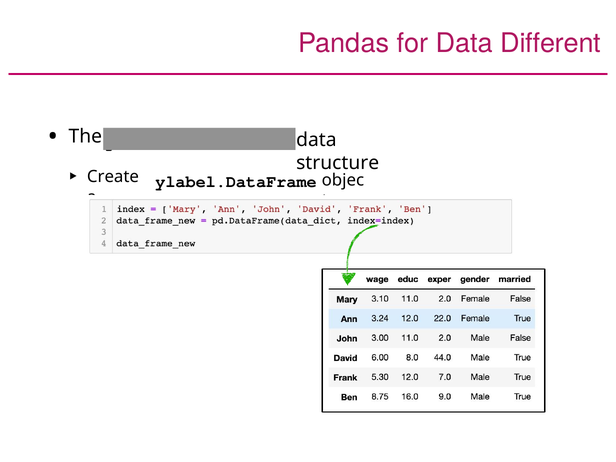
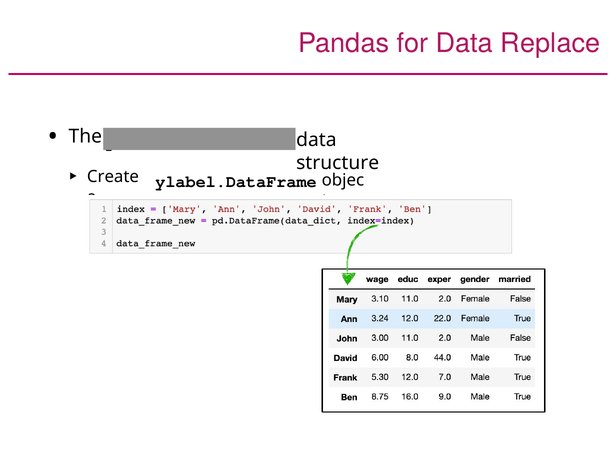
Different: Different -> Replace (550, 43)
